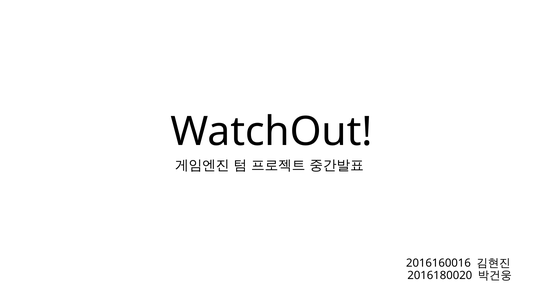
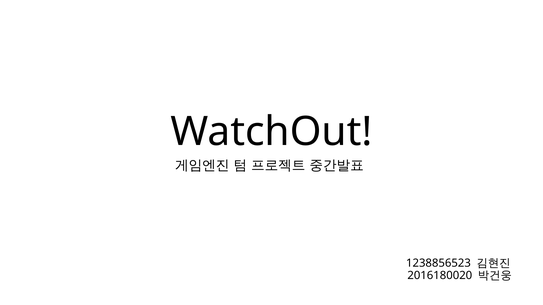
2016160016: 2016160016 -> 1238856523 (438, 264)
